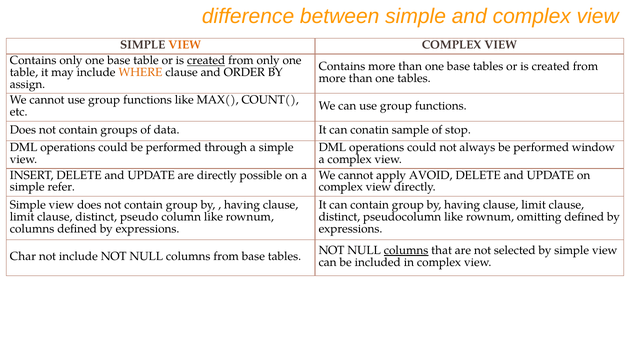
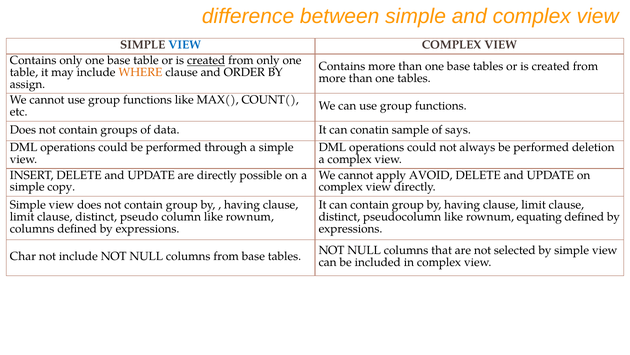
VIEW colour: orange -> blue (185, 45)
stop: stop -> says (458, 129)
window: window -> deletion (593, 147)
refer: refer -> copy (61, 187)
omitting: omitting -> equating (539, 216)
columns underline: present -> none (406, 250)
